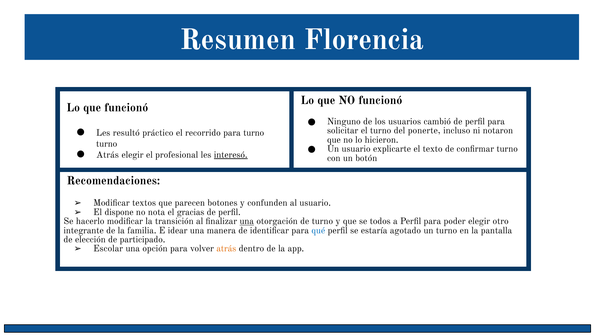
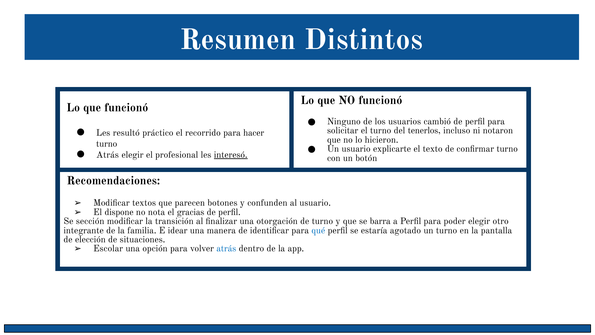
Florencia: Florencia -> Distintos (364, 39)
ponerte: ponerte -> tenerlos (424, 131)
para turno: turno -> hacer (254, 133)
hacerlo: hacerlo -> sección (90, 221)
una underline: present -> none (247, 221)
todos: todos -> barra (380, 221)
participado: participado -> situaciones (142, 239)
atrás colour: orange -> blue (226, 248)
